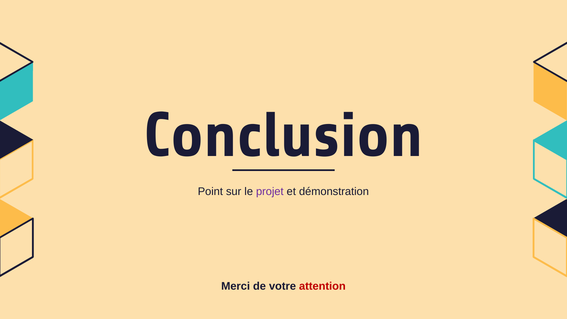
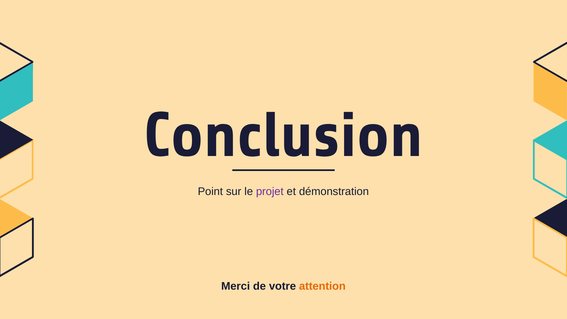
attention colour: red -> orange (322, 286)
